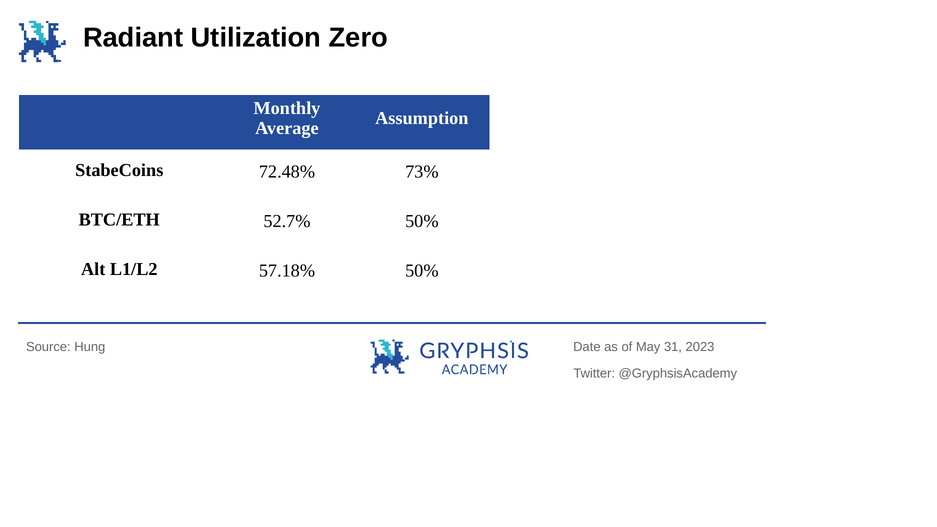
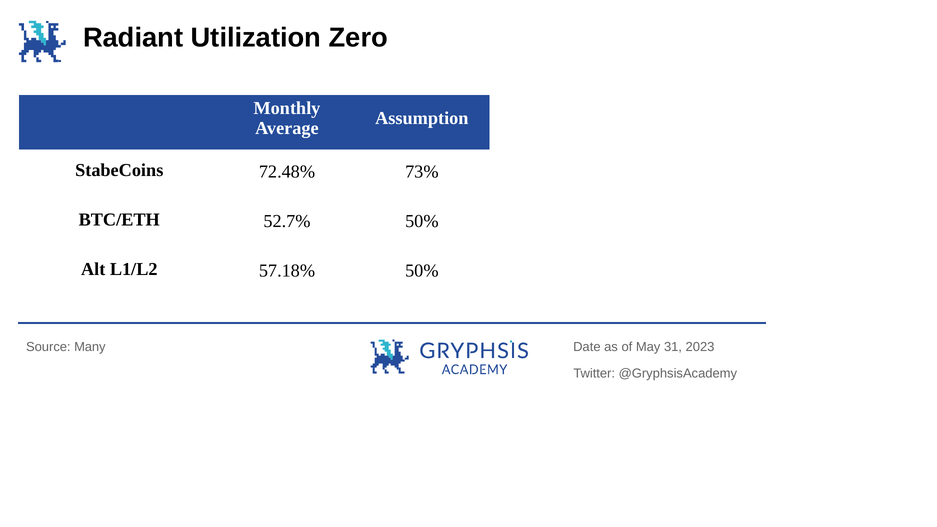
Hung: Hung -> Many (90, 347)
